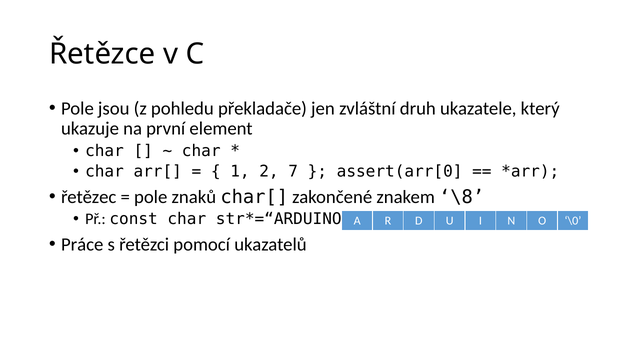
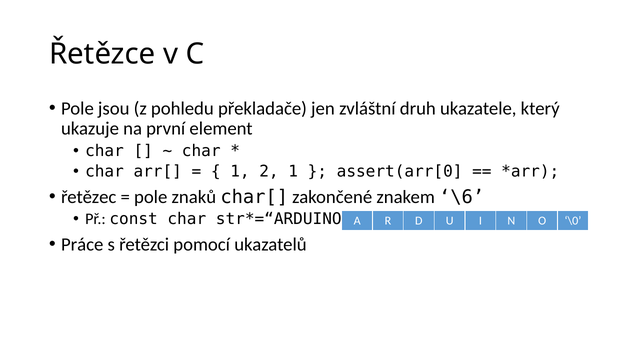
2 7: 7 -> 1 (293, 172)
\8: \8 -> \6 (462, 197)
